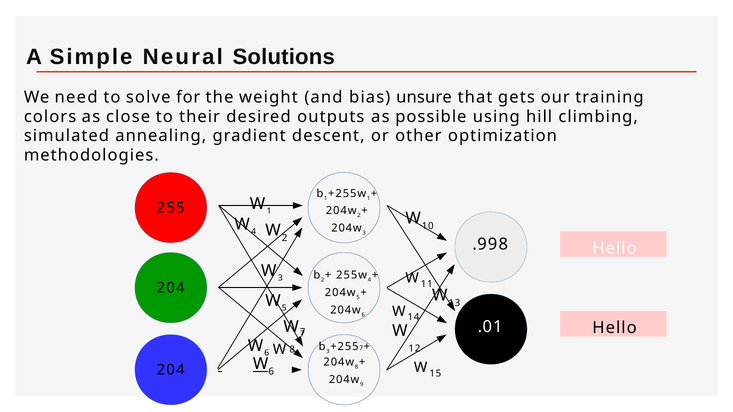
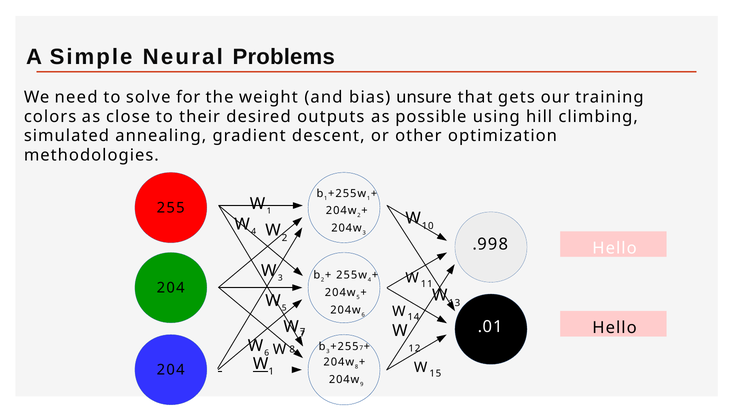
Solutions: Solutions -> Problems (284, 57)
6: 6 -> 1 (271, 372)
